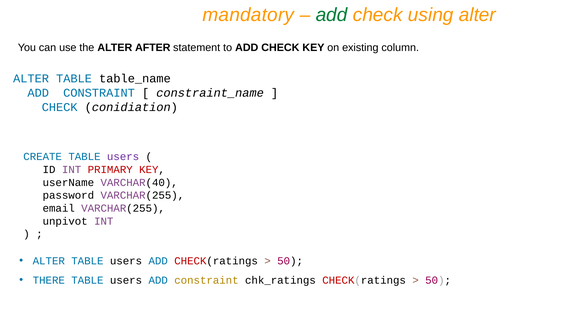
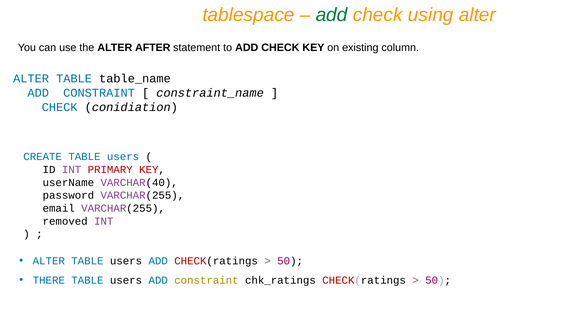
mandatory: mandatory -> tablespace (248, 15)
users colour: purple -> blue (123, 157)
unpivot: unpivot -> removed (65, 221)
